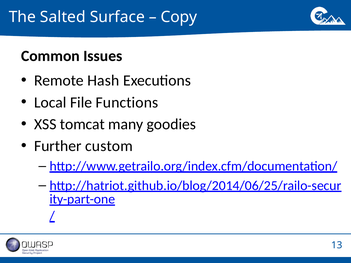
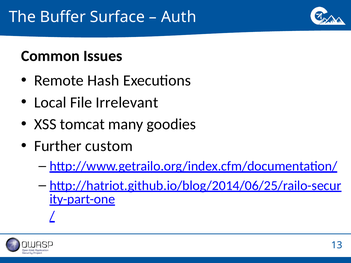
Salted: Salted -> Buffer (63, 17)
Copy: Copy -> Auth (179, 17)
Functions: Functions -> Irrelevant (127, 102)
